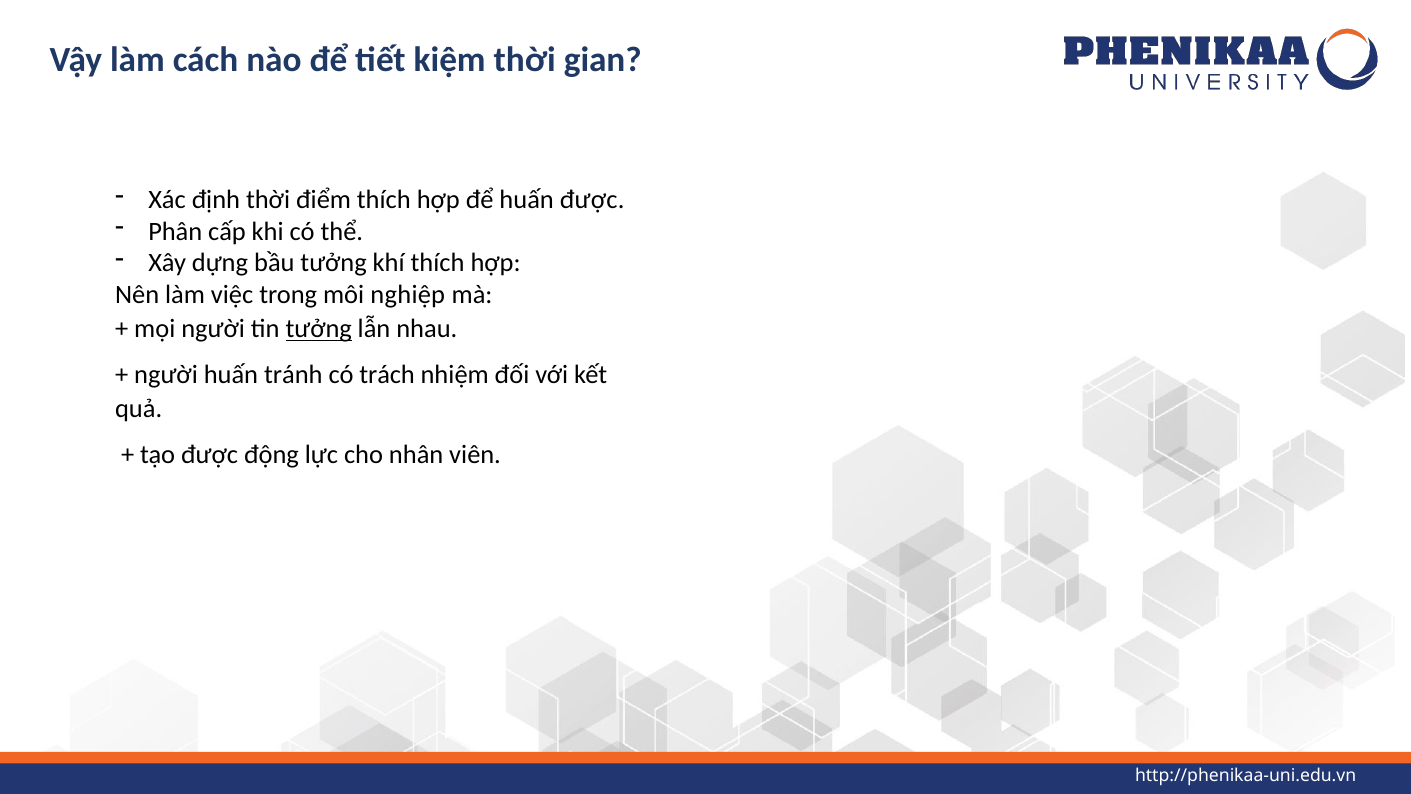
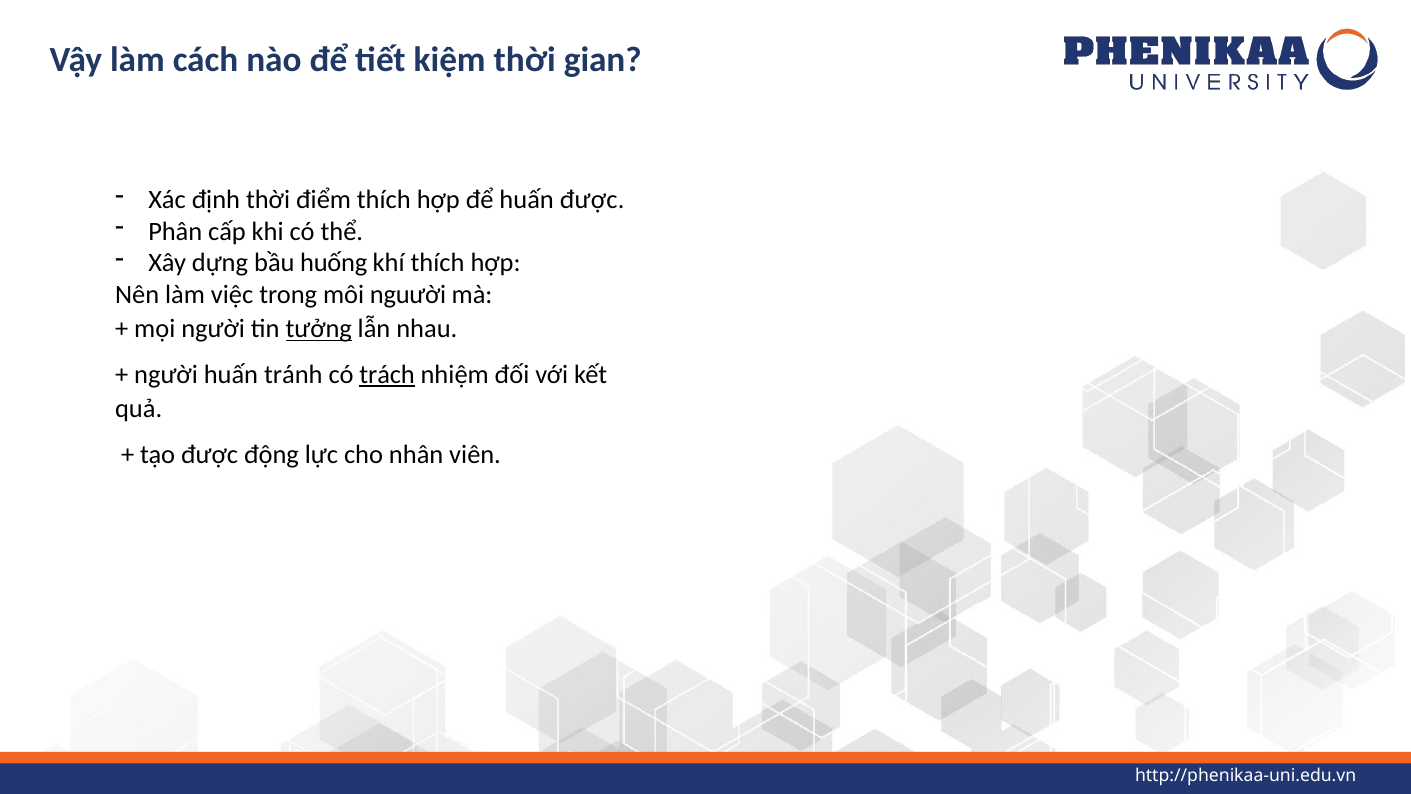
bầu tưởng: tưởng -> huống (334, 263)
nghiệp: nghiệp -> nguười (408, 295)
trách underline: none -> present (387, 375)
